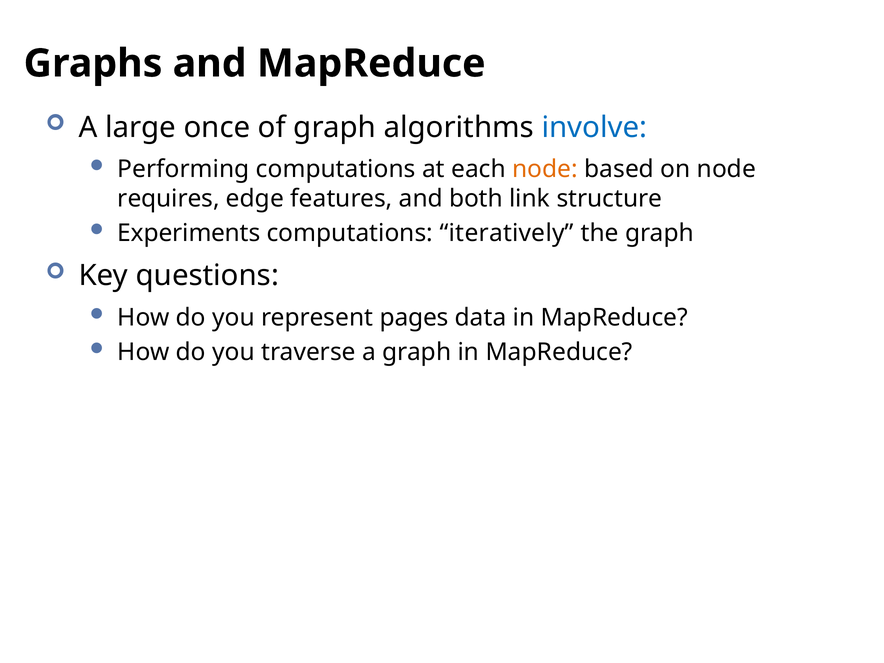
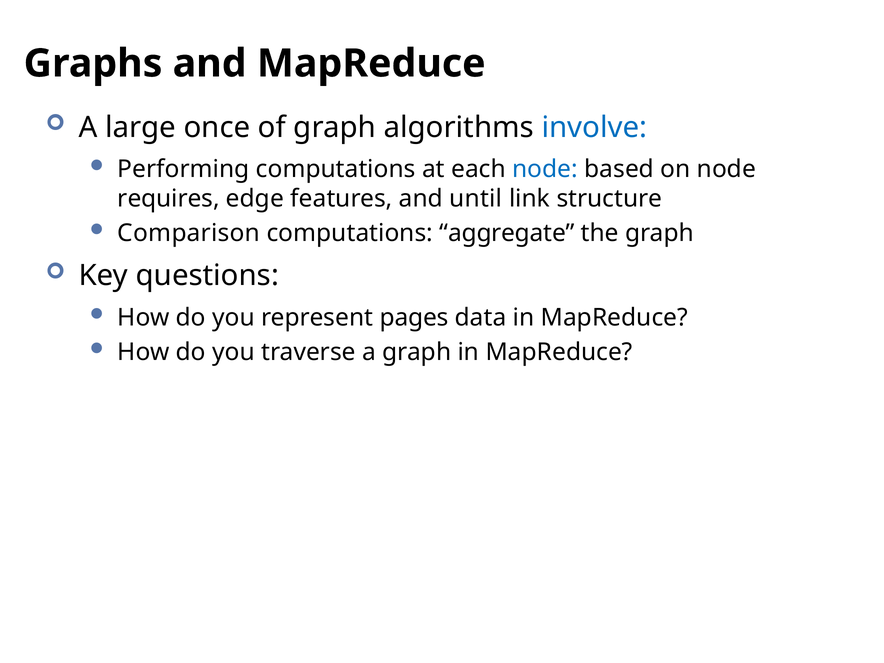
node colour: orange -> blue (545, 169)
both: both -> until (476, 199)
Experiments: Experiments -> Comparison (189, 233)
iteratively: iteratively -> aggregate (507, 233)
